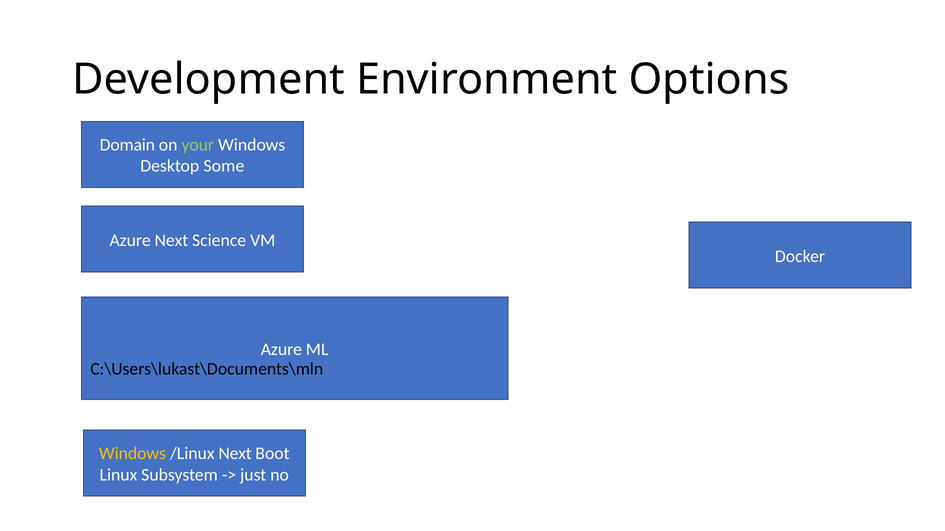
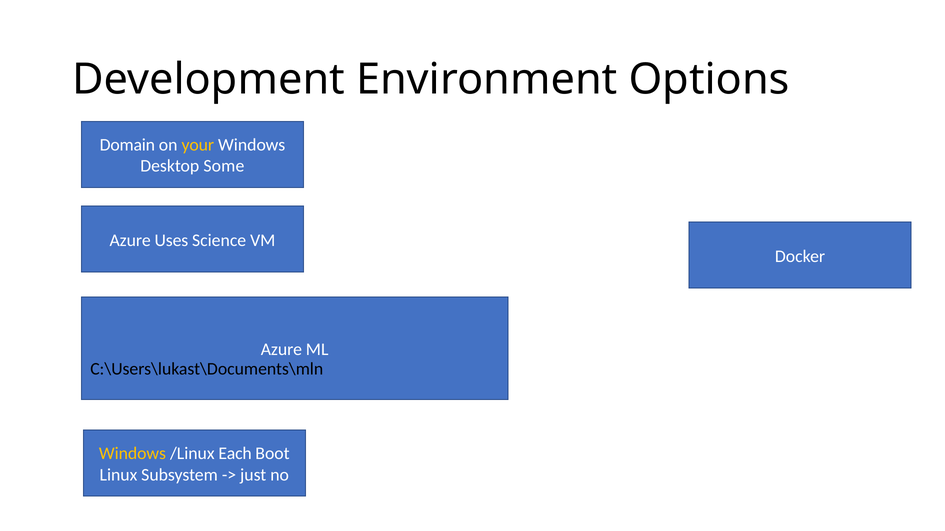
your colour: light green -> yellow (198, 145)
Azure Next: Next -> Uses (171, 241)
/Linux Next: Next -> Each (235, 454)
